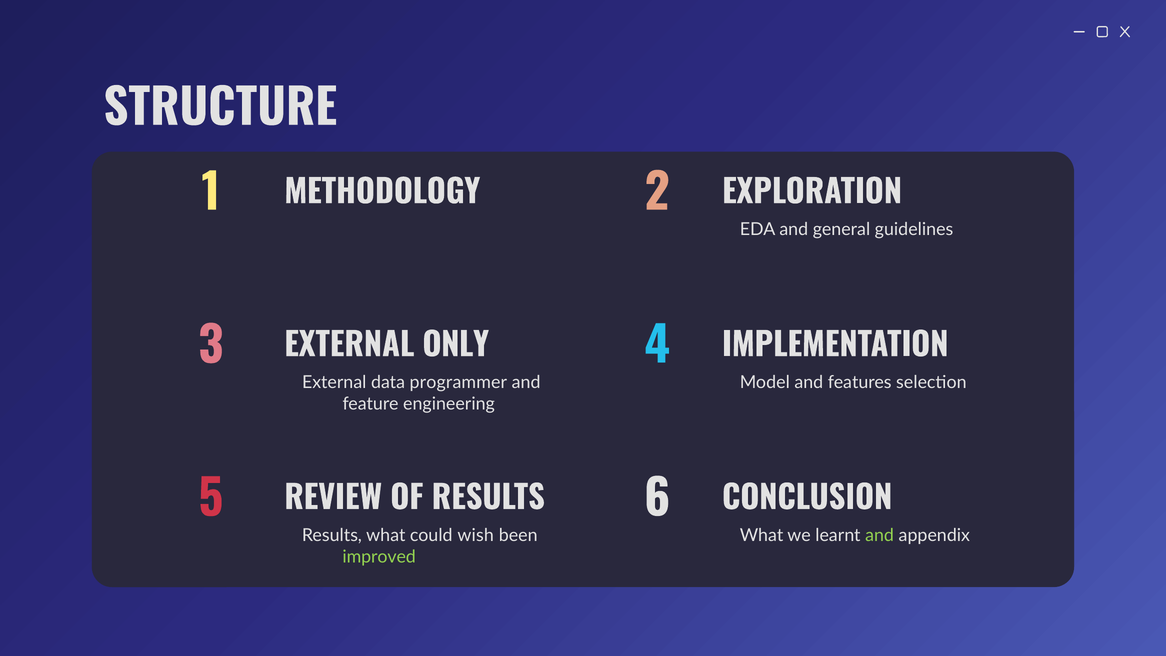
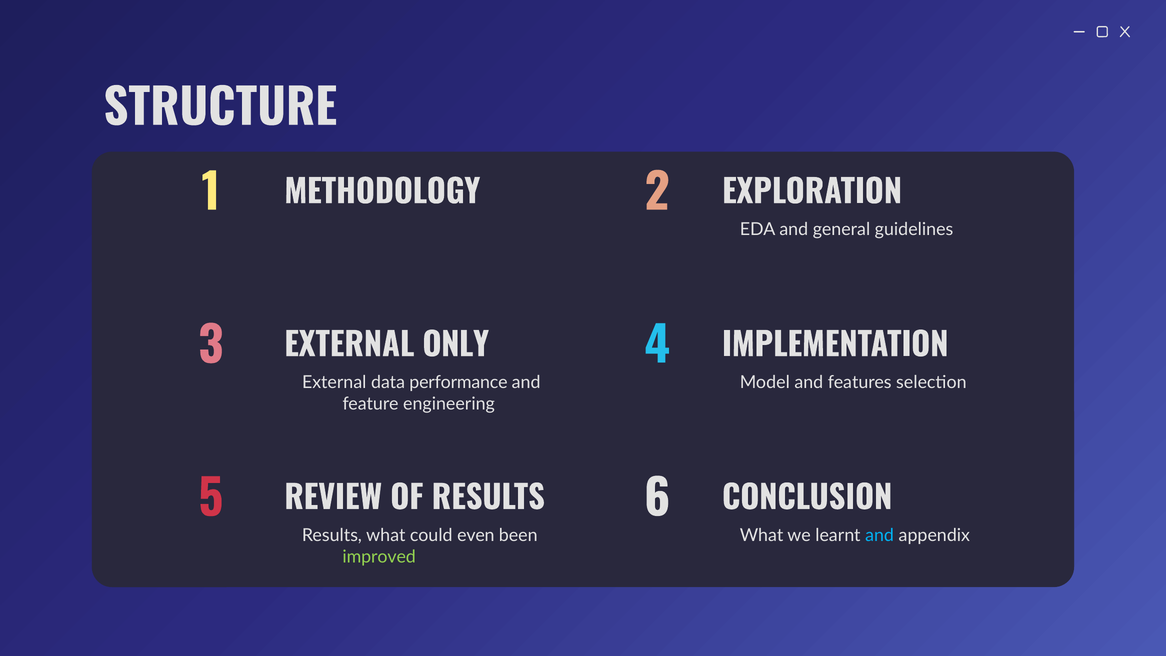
programmer: programmer -> performance (458, 382)
wish: wish -> even (476, 535)
and colour: light green -> light blue (880, 535)
